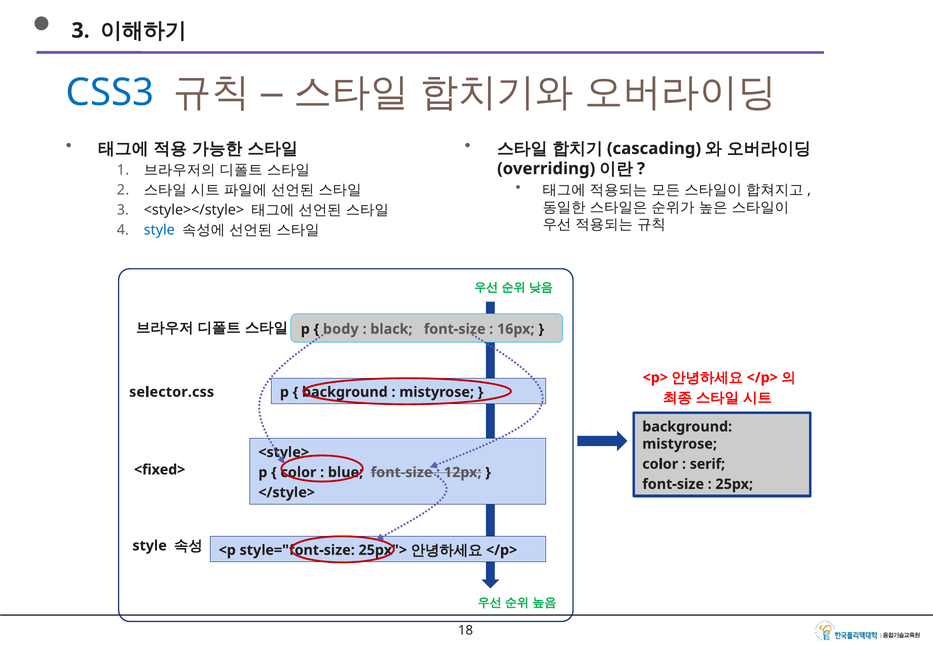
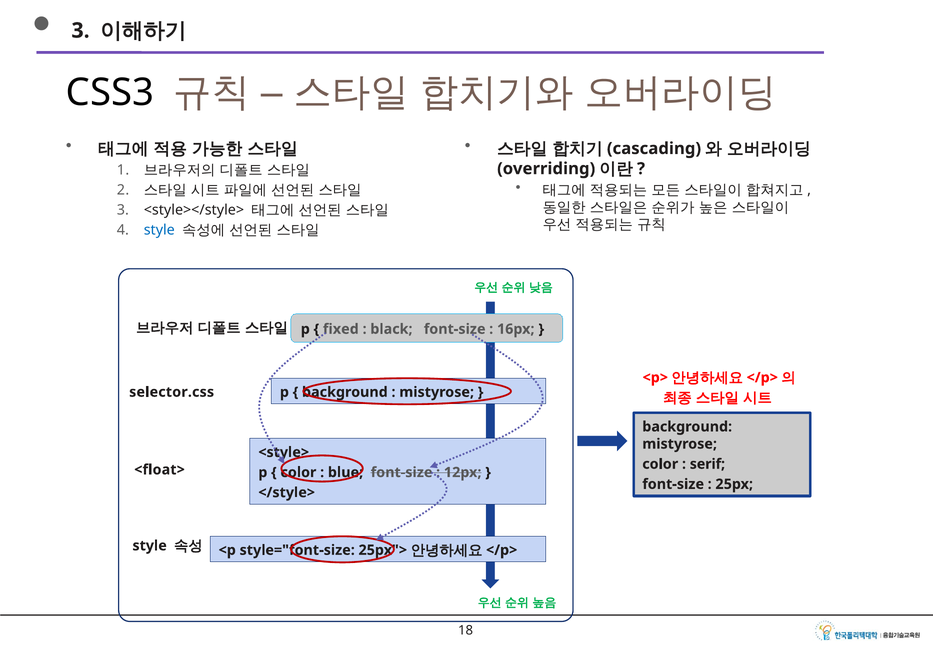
CSS3 colour: blue -> black (110, 92)
body: body -> fixed (341, 329)
<fixed>: <fixed> -> <float> (160, 470)
